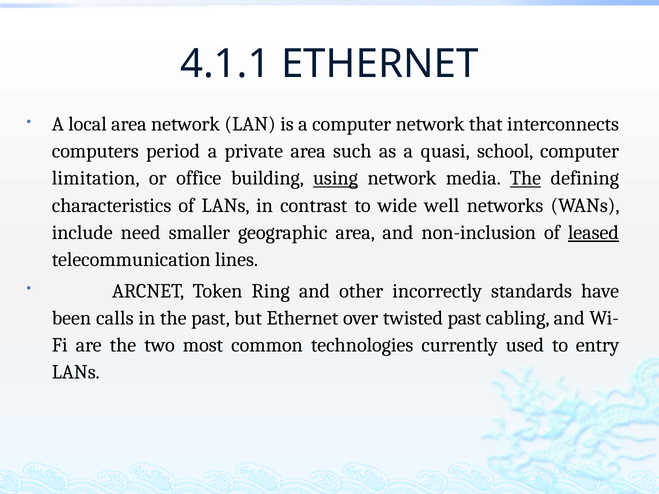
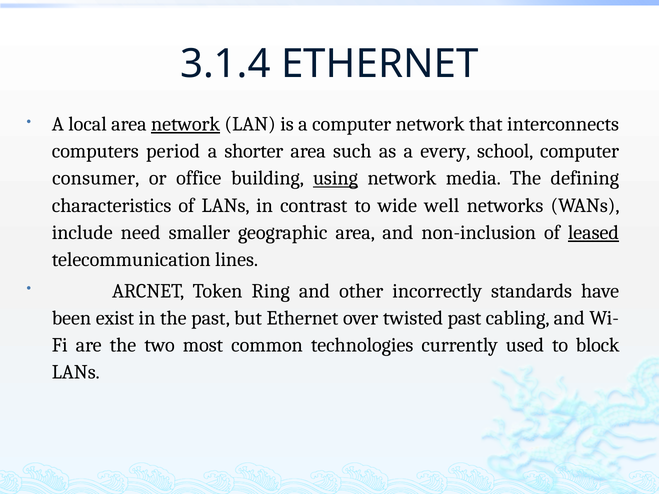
4.1.1: 4.1.1 -> 3.1.4 (225, 64)
network underline: none -> present (186, 124)
private: private -> shorter (254, 151)
quasi: quasi -> every (445, 151)
limitation: limitation -> consumer (96, 178)
The underline: present -> none (525, 178)
calls: calls -> exist (115, 318)
entry: entry -> block (598, 345)
